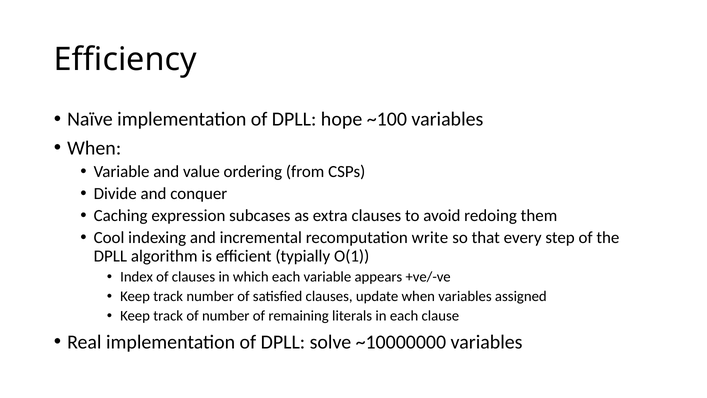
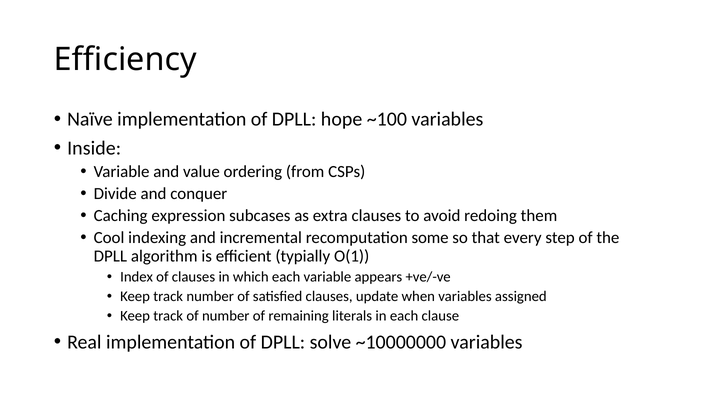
When: When -> Inside (94, 148)
write: write -> some (430, 237)
